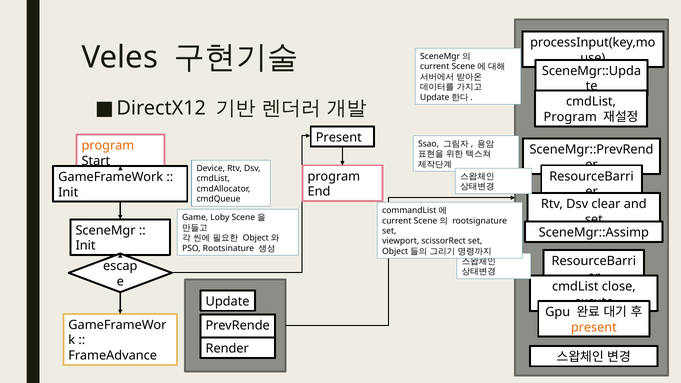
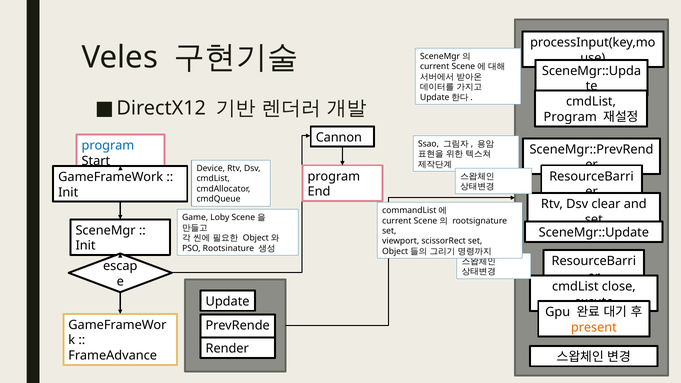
Present: Present -> Cannon (339, 137)
program colour: orange -> blue (108, 146)
SceneMgr::Assimp: SceneMgr::Assimp -> SceneMgr::Update (594, 233)
